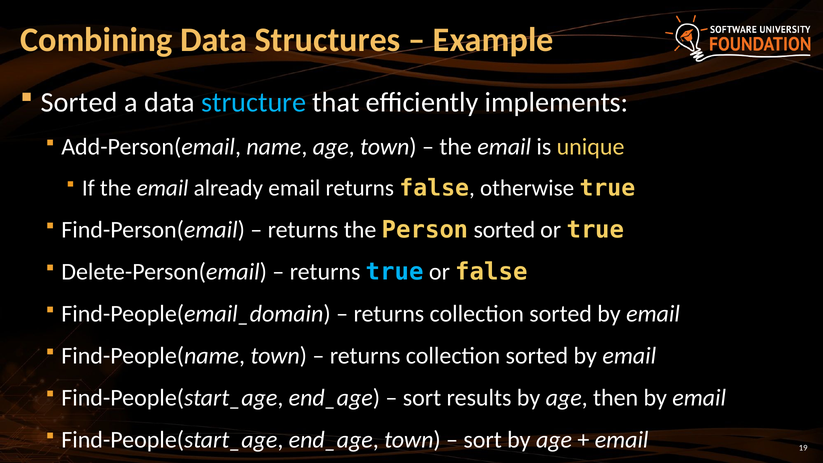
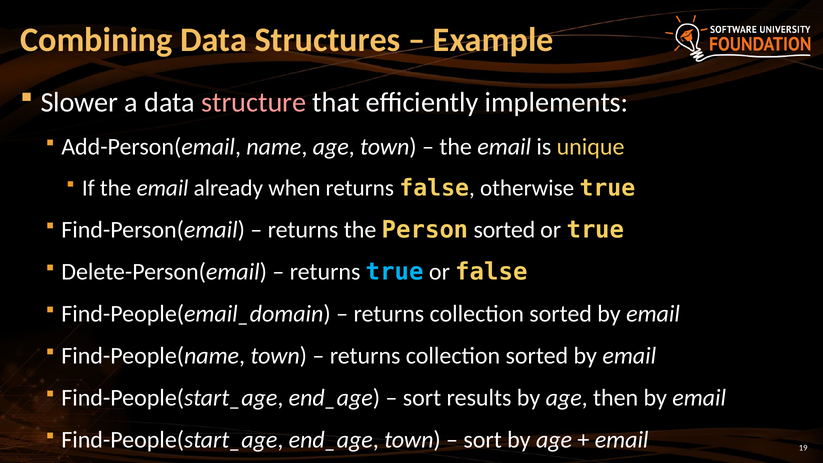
Sorted: Sorted -> Slower (79, 103)
structure colour: light blue -> pink (254, 103)
already email: email -> when (294, 188)
